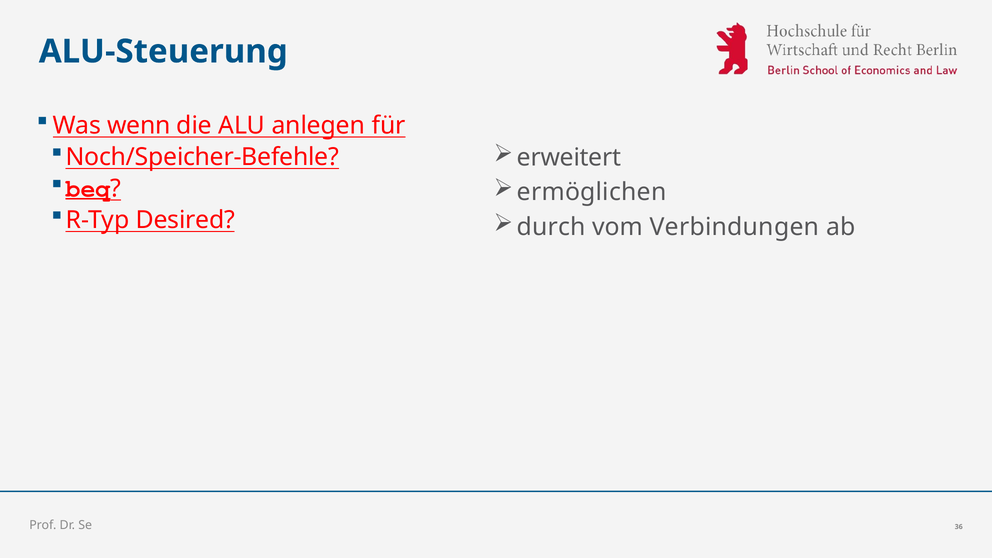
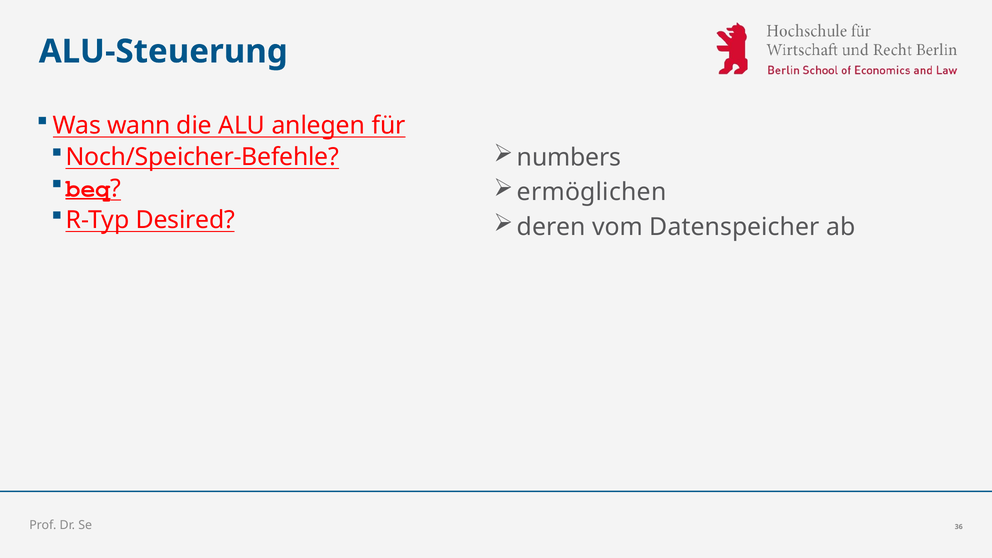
wenn: wenn -> wann (139, 126)
erweitert: erweitert -> numbers (569, 158)
durch: durch -> deren (551, 227)
Verbindungen: Verbindungen -> Datenspeicher (734, 227)
